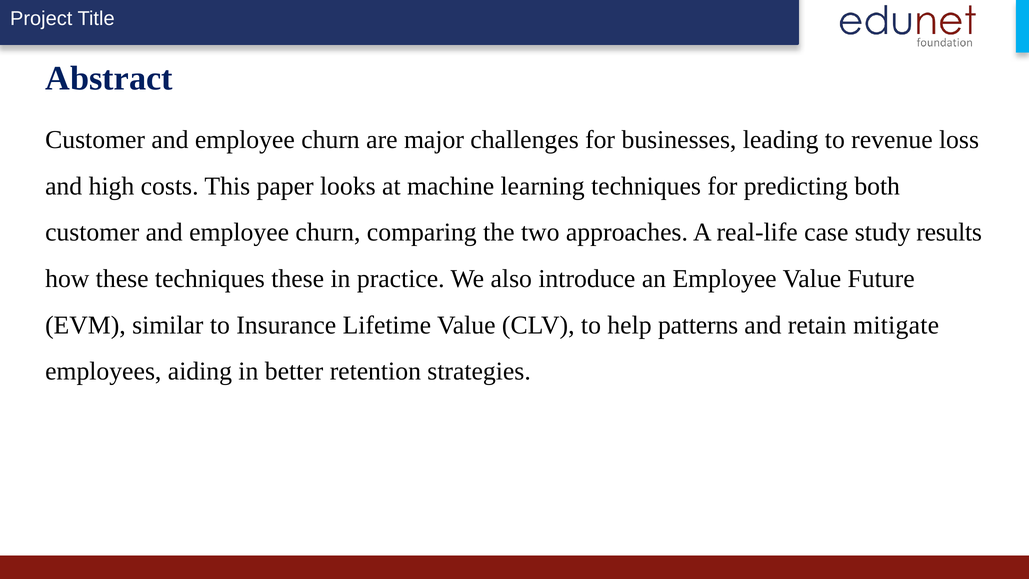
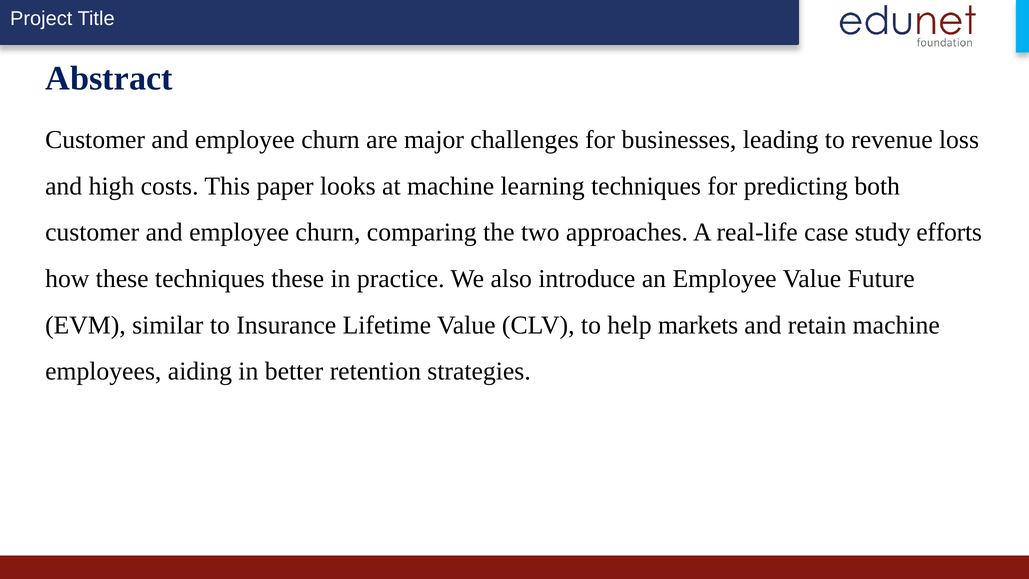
results: results -> efforts (949, 232)
patterns: patterns -> markets (698, 325)
retain mitigate: mitigate -> machine (896, 325)
